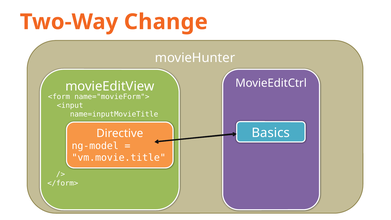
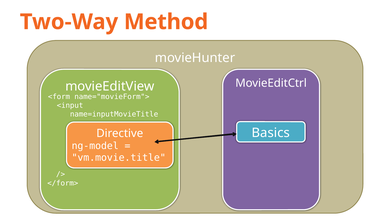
Change: Change -> Method (166, 22)
